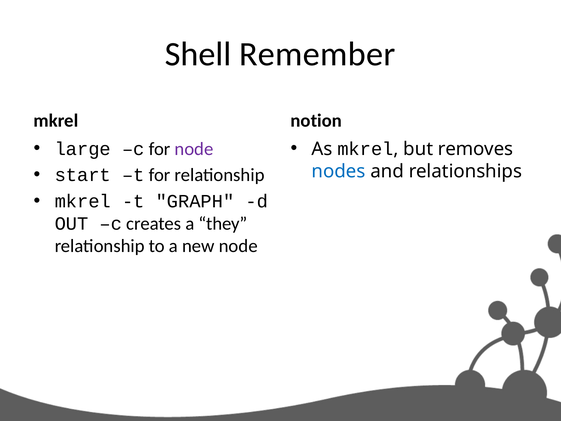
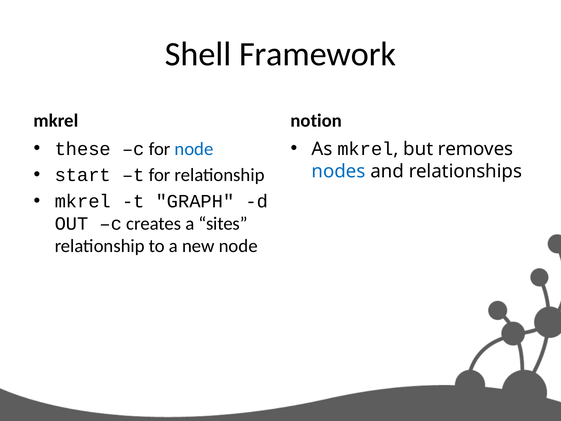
Remember: Remember -> Framework (318, 54)
large: large -> these (83, 149)
node colour: purple -> blue (194, 149)
they: they -> sites (223, 224)
